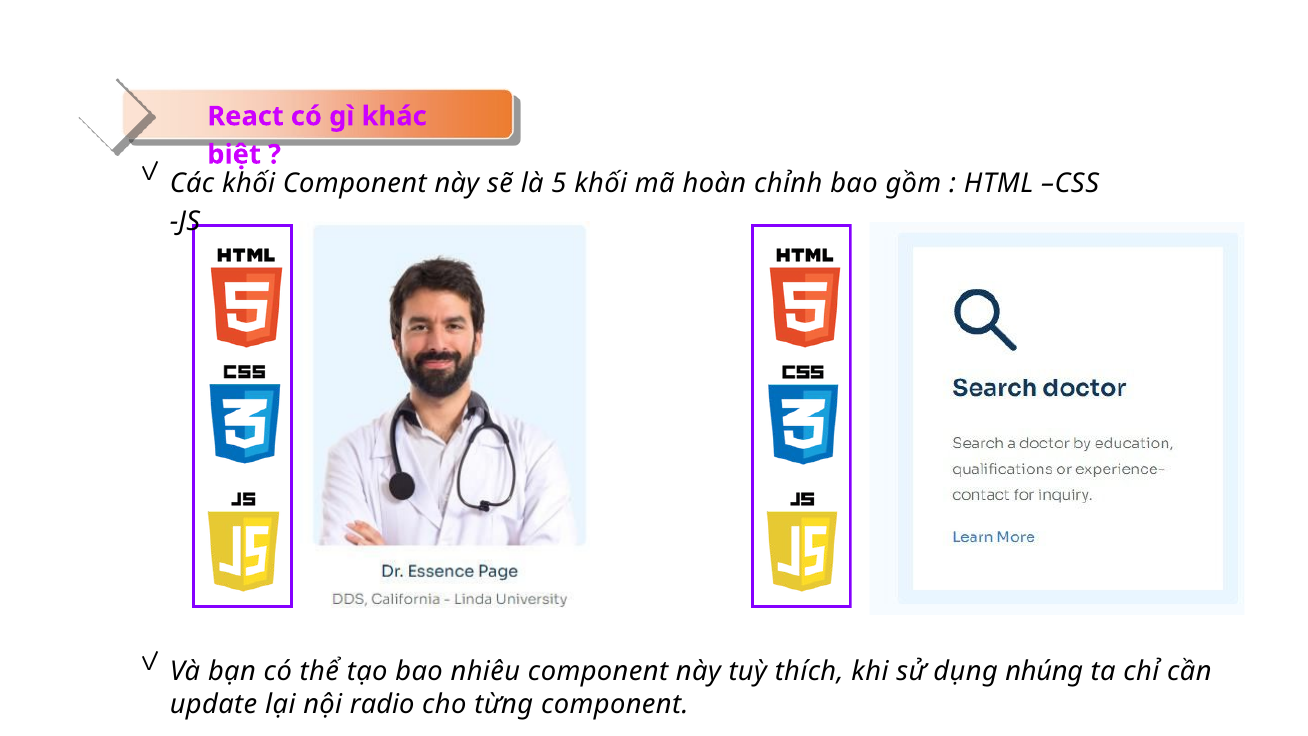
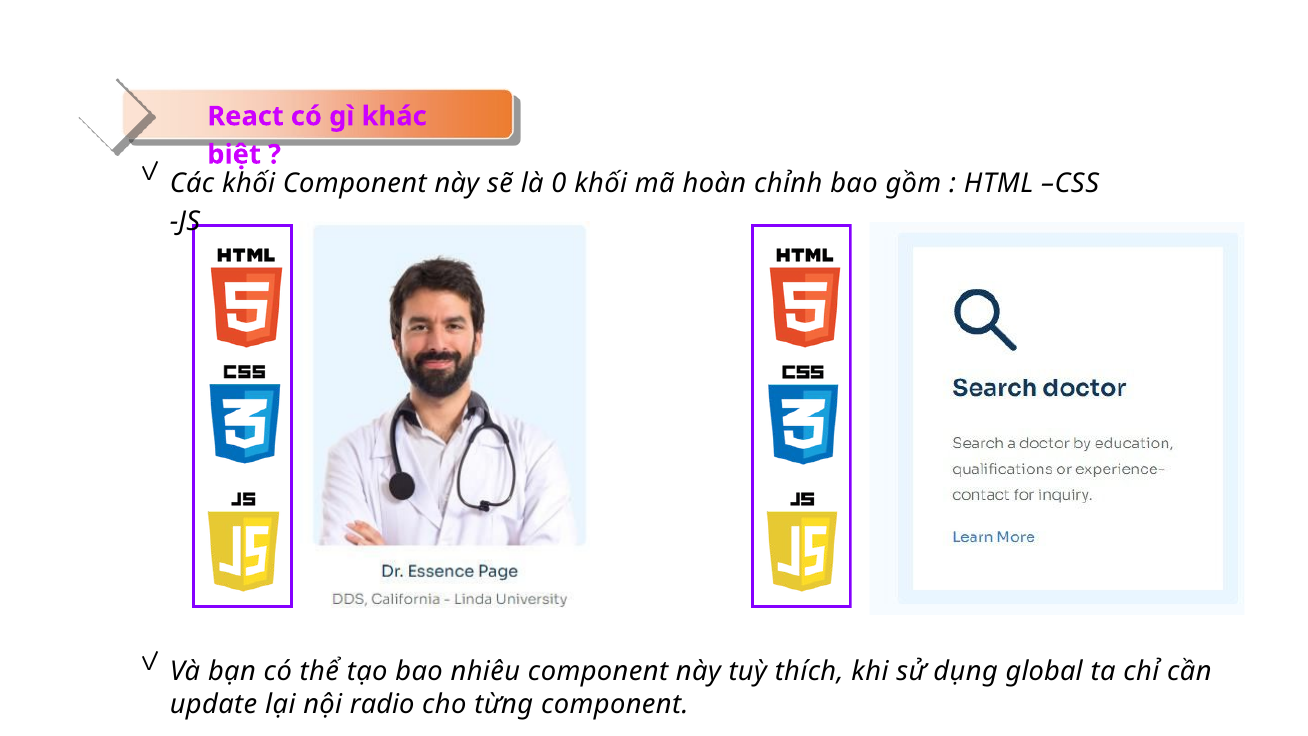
5: 5 -> 0 (559, 183)
nhúng: nhúng -> global (1044, 671)
